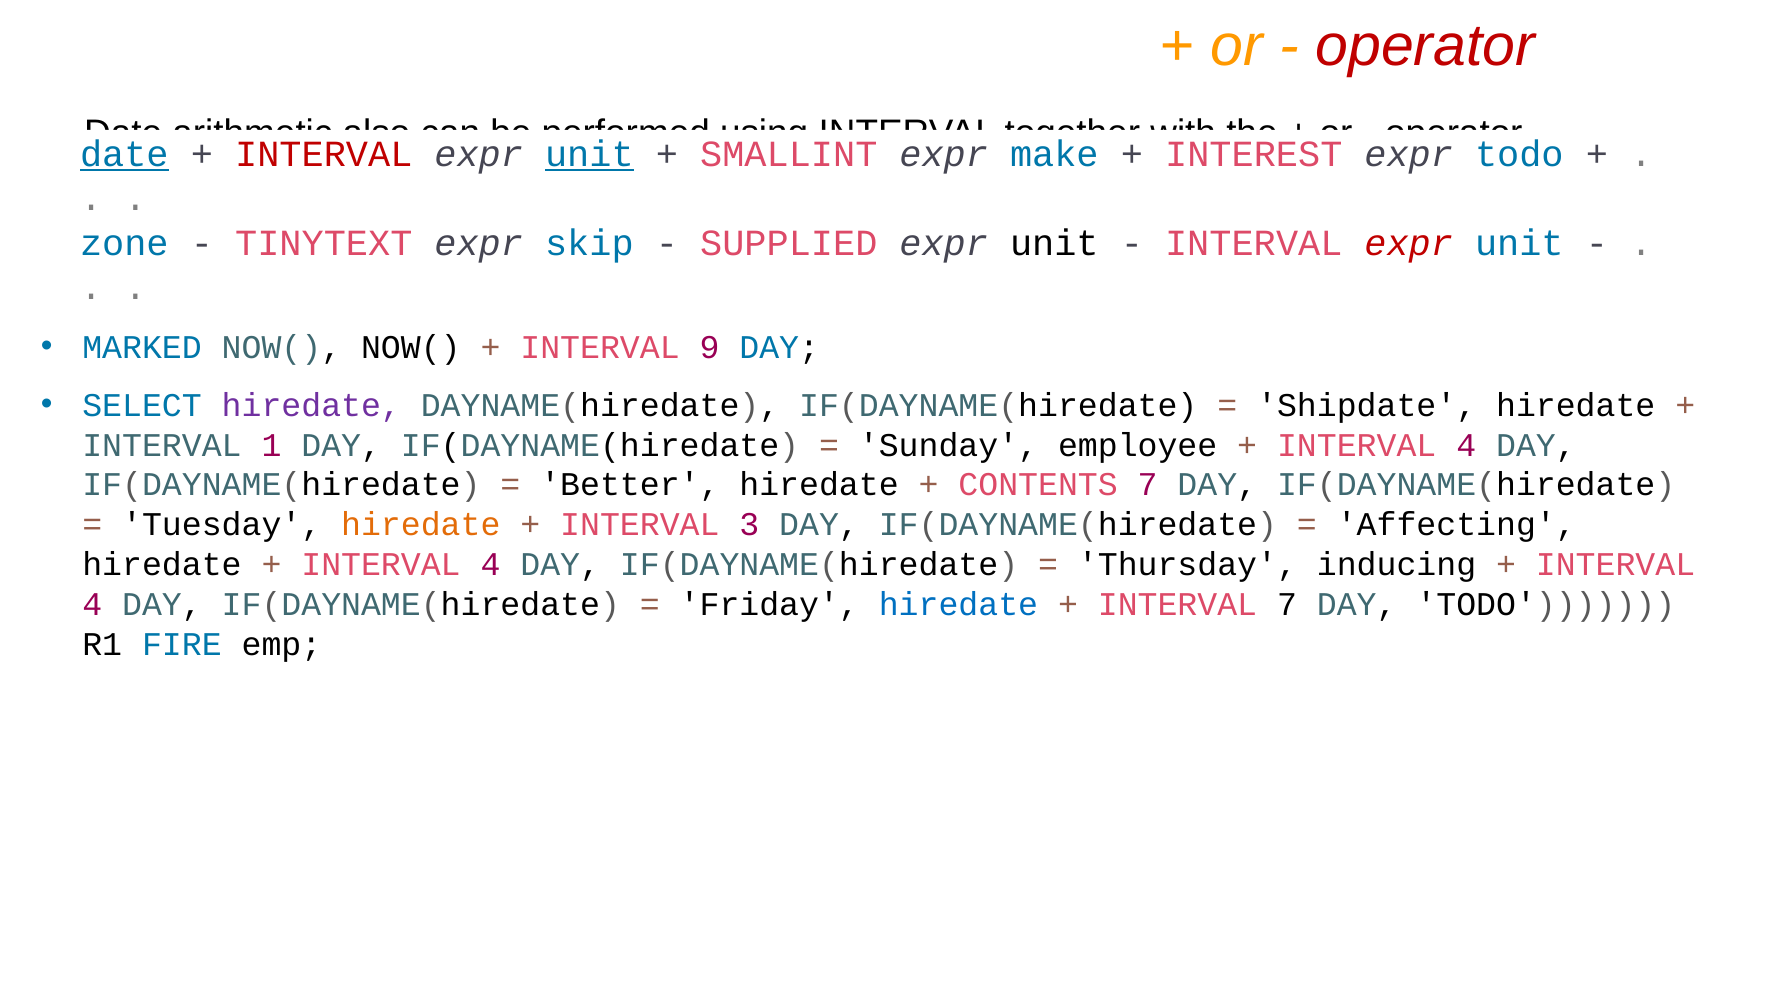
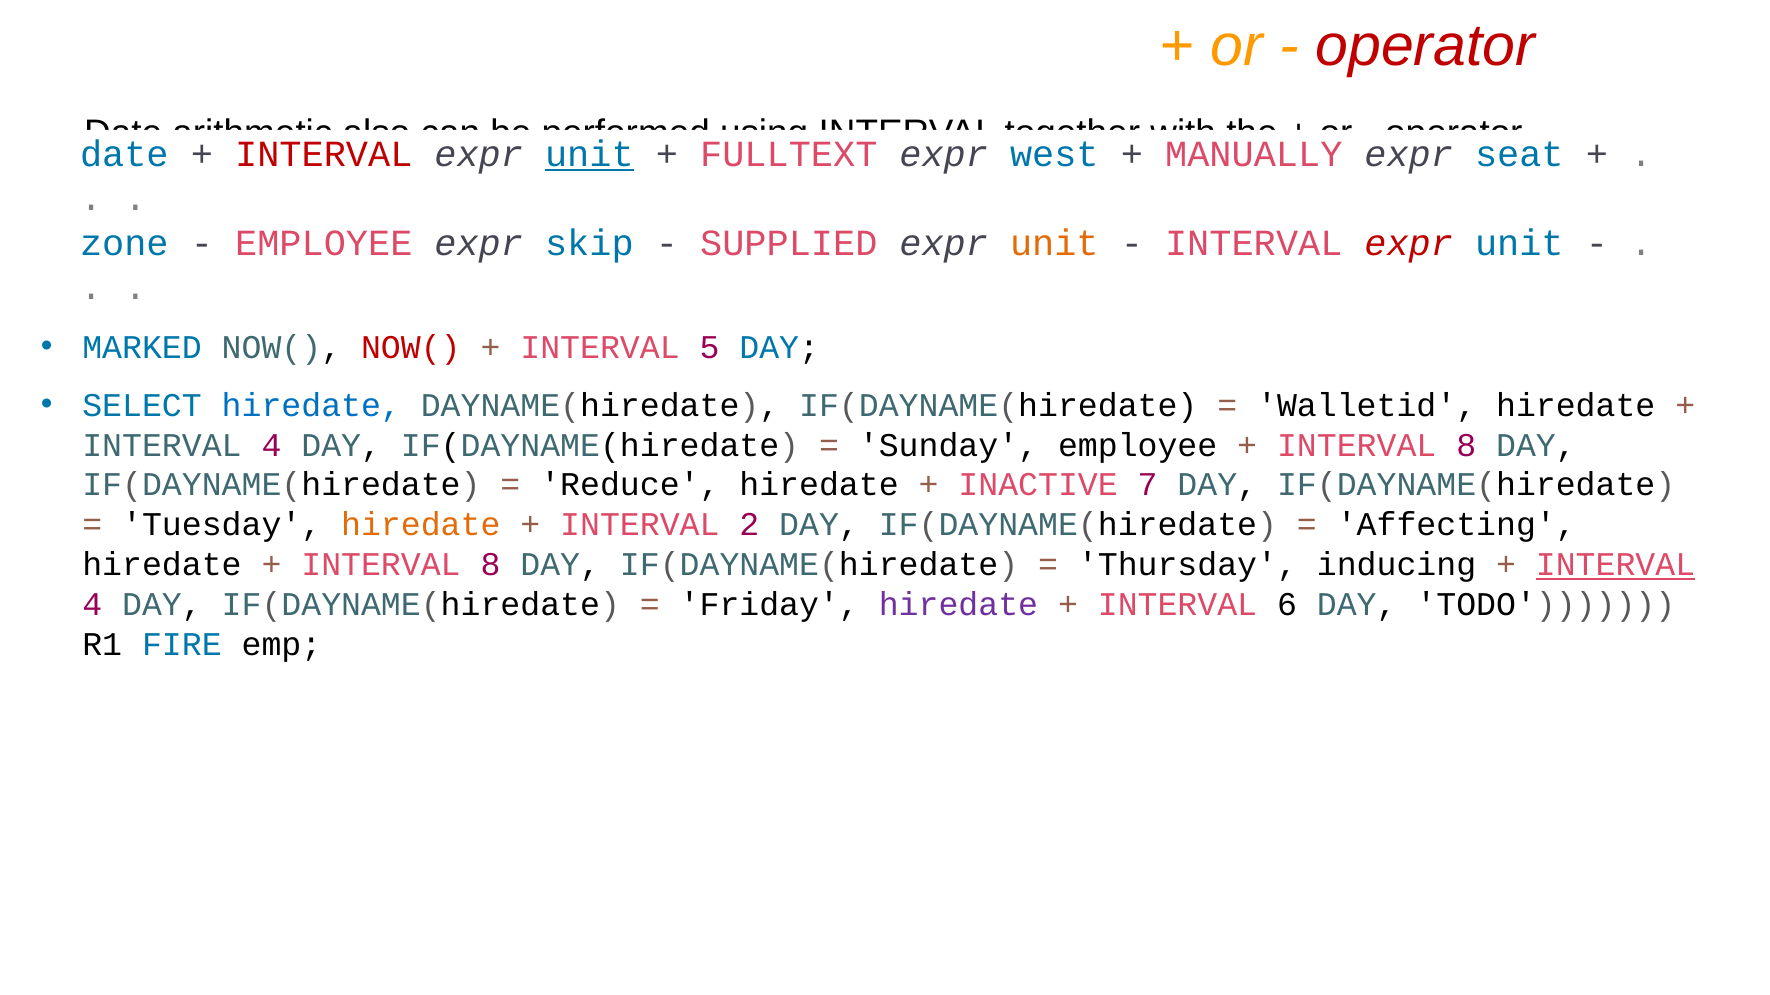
date underline: present -> none (124, 155)
SMALLINT: SMALLINT -> FULLTEXT (789, 155)
make: make -> west (1054, 155)
INTEREST: INTEREST -> MANUALLY (1254, 155)
expr todo: todo -> seat (1519, 155)
TINYTEXT: TINYTEXT -> EMPLOYEE (324, 243)
unit colour: black -> orange (1054, 243)
NOW( colour: black -> red (411, 348)
9: 9 -> 5 (710, 348)
hiredate colour: purple -> blue (311, 406)
Shipdate: Shipdate -> Walletid (1367, 406)
1: 1 -> 4 (271, 445)
4: 4 -> 8 (1466, 445)
Better: Better -> Reduce (630, 485)
CONTENTS: CONTENTS -> INACTIVE (1038, 485)
3: 3 -> 2 (749, 525)
4: 4 -> 8 (491, 565)
INTERVAL underline: none -> present (1616, 565)
hiredate colour: blue -> purple (958, 605)
INTERVAL 7: 7 -> 6 (1287, 605)
